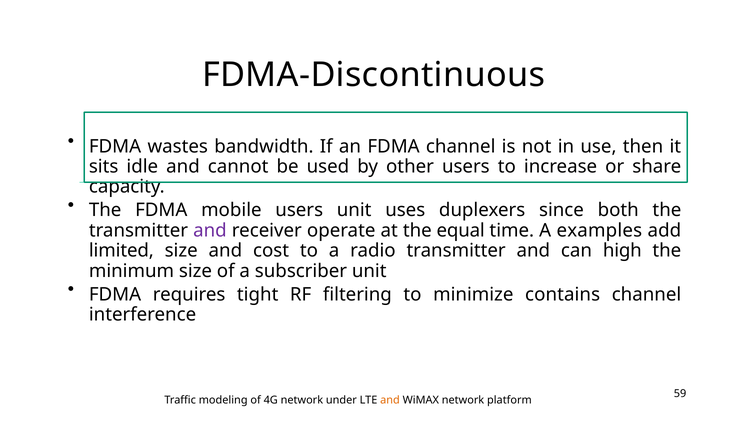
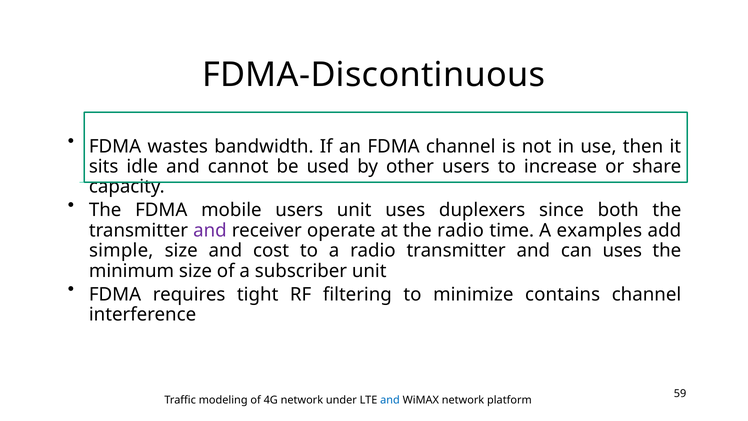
the equal: equal -> radio (461, 230)
limited: limited -> simple (121, 251)
can high: high -> uses (622, 251)
and colour: orange -> blue (390, 400)
